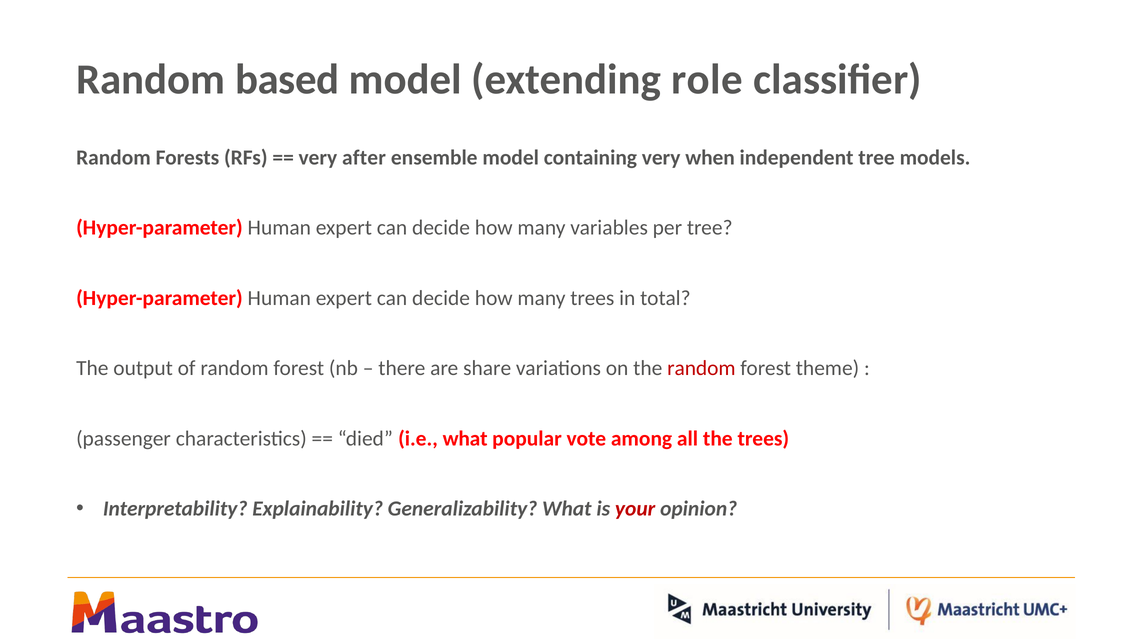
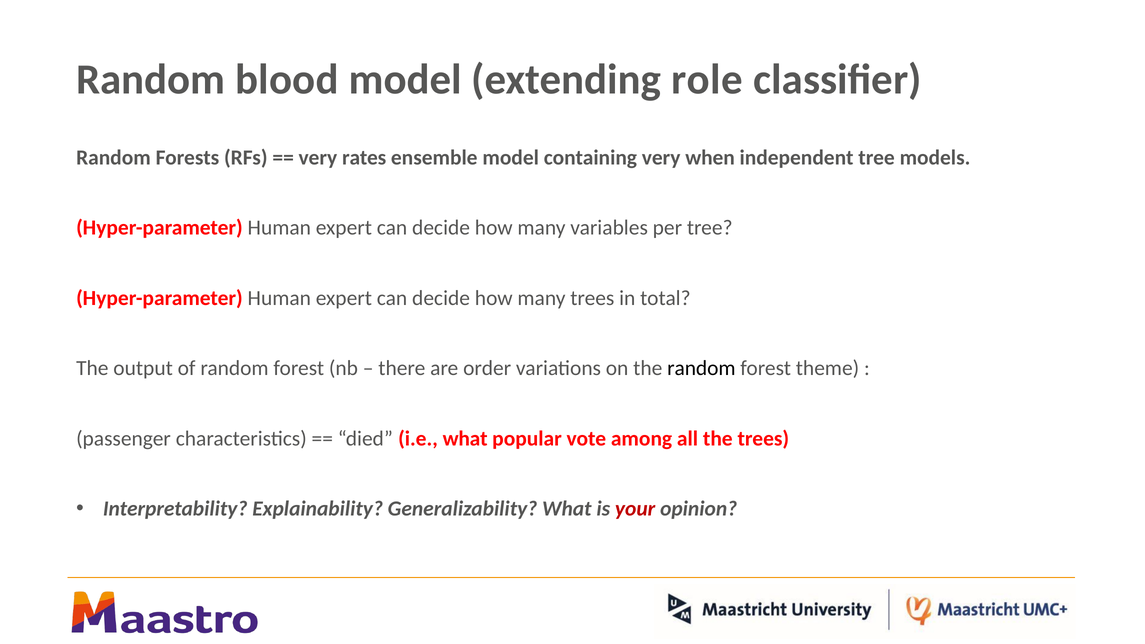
based: based -> blood (287, 80)
after: after -> rates (364, 158)
share: share -> order (487, 368)
random colour: red -> black (701, 368)
